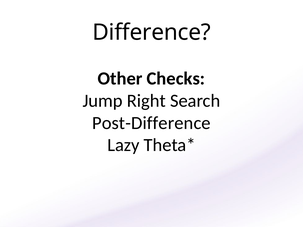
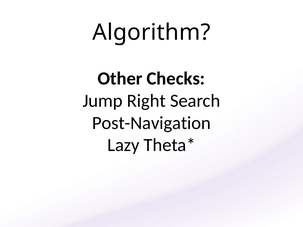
Difference: Difference -> Algorithm (151, 32)
Post-Difference: Post-Difference -> Post-Navigation (151, 123)
